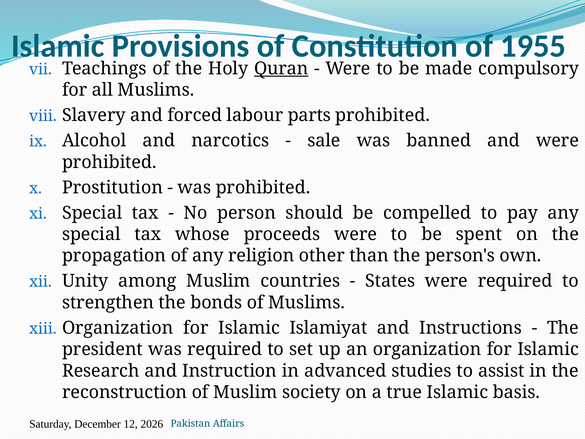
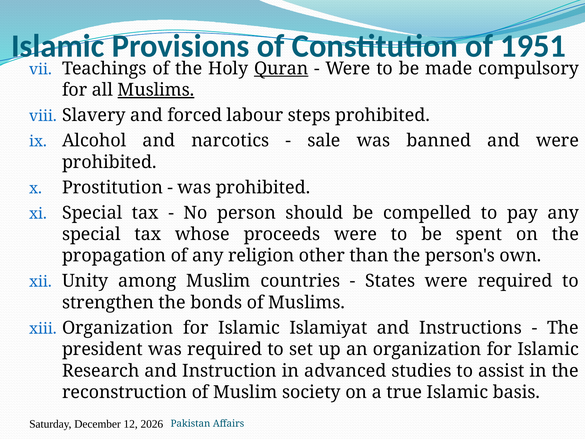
1955: 1955 -> 1951 (533, 46)
Muslims underline: none -> present (156, 90)
parts: parts -> steps (309, 115)
